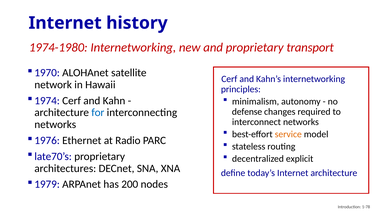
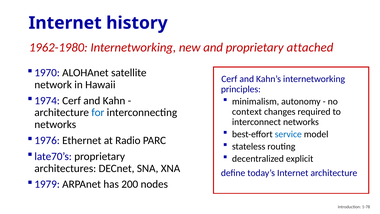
1974-1980: 1974-1980 -> 1962-1980 (58, 47)
transport: transport -> attached (310, 47)
defense: defense -> context (247, 112)
service colour: orange -> blue (288, 134)
